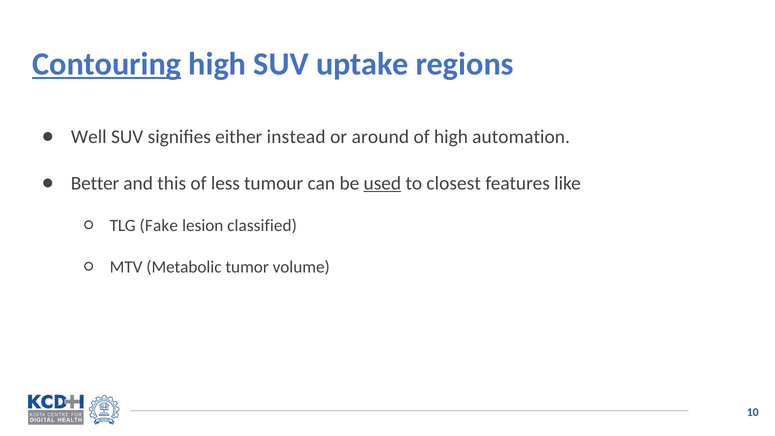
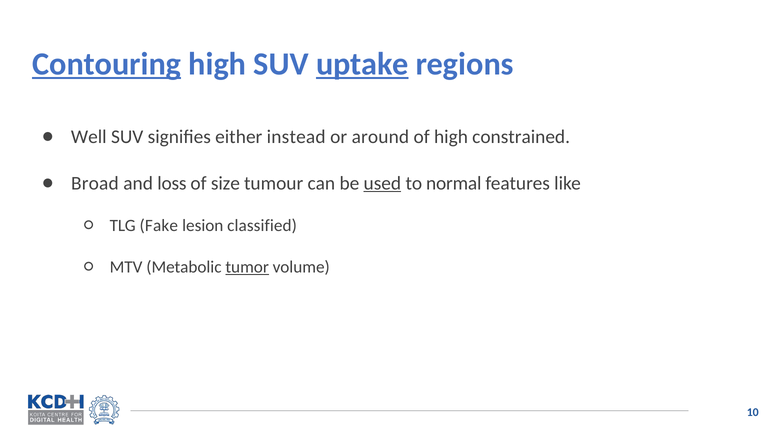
uptake underline: none -> present (362, 64)
automation: automation -> constrained (521, 137)
Better: Better -> Broad (95, 183)
this: this -> loss (172, 183)
less: less -> size (225, 183)
closest: closest -> normal (454, 183)
tumor underline: none -> present (247, 267)
